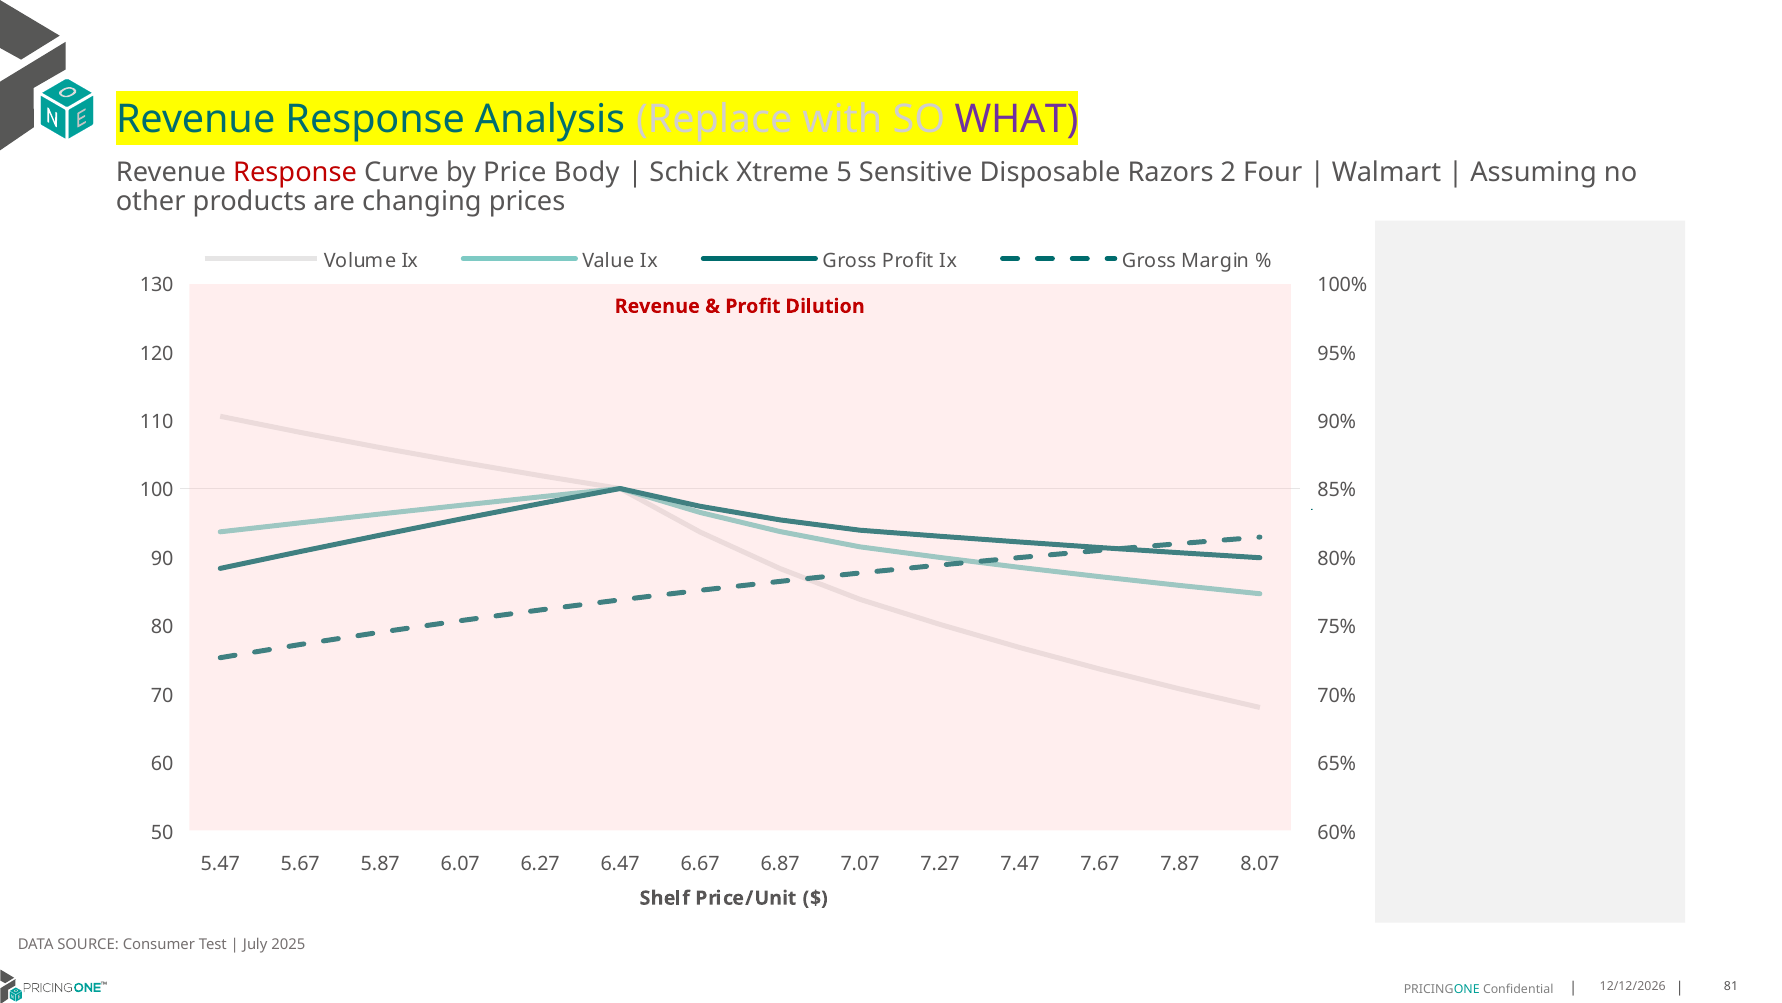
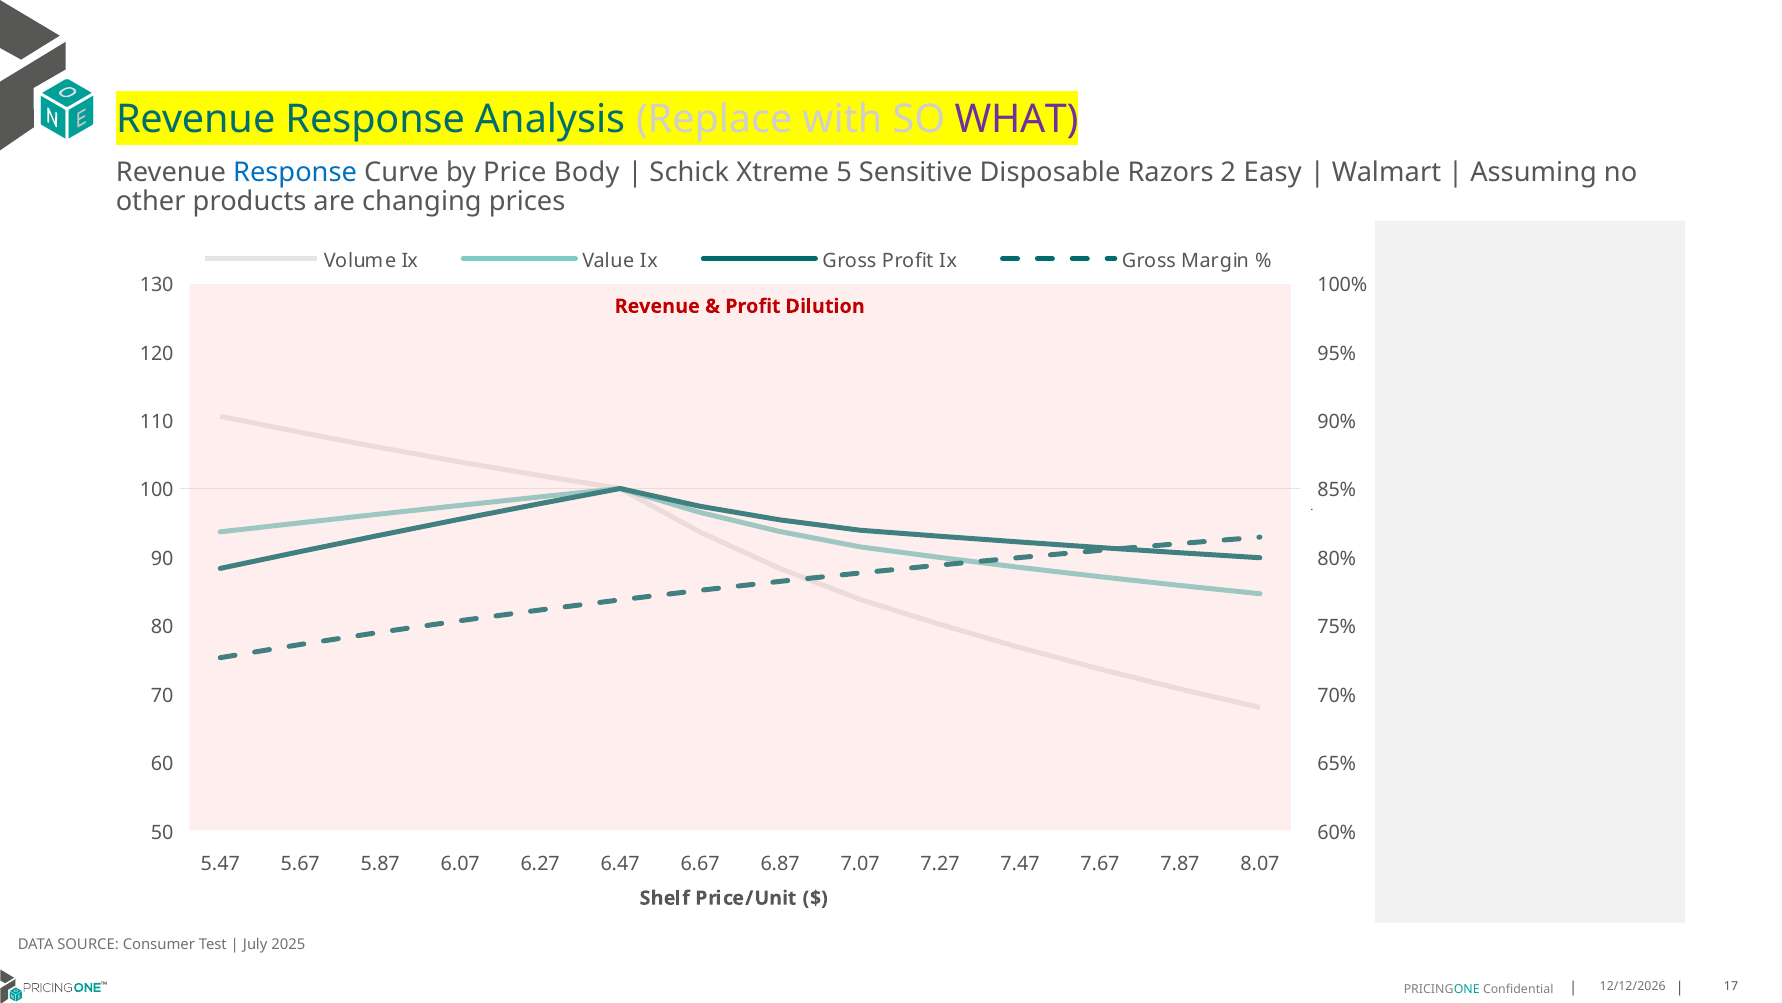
Response colour: red -> blue (295, 172)
Four: Four -> Easy (1273, 172)
81: 81 -> 17 (1731, 986)
